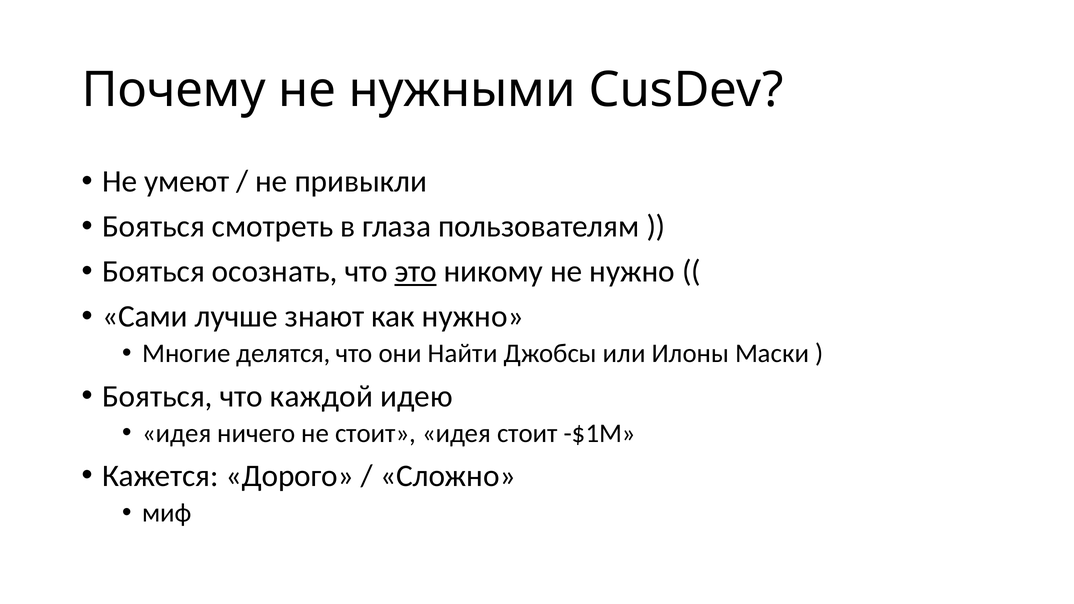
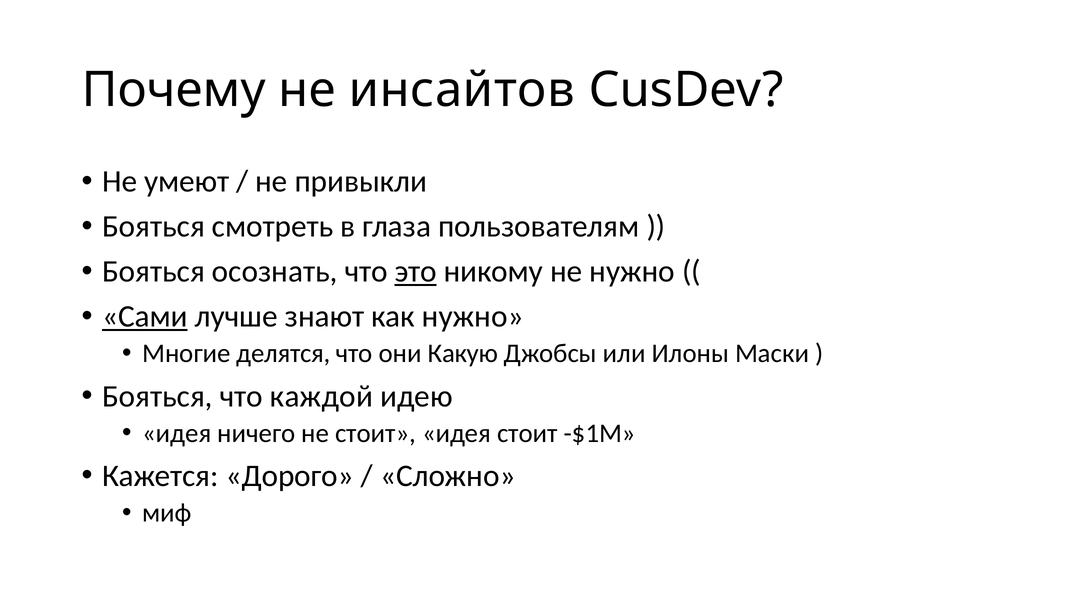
нужными: нужными -> инсайтов (462, 90)
Сами underline: none -> present (145, 317)
Найти: Найти -> Какую (463, 354)
